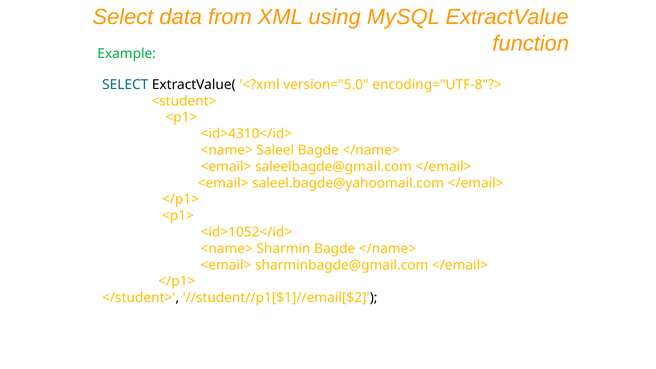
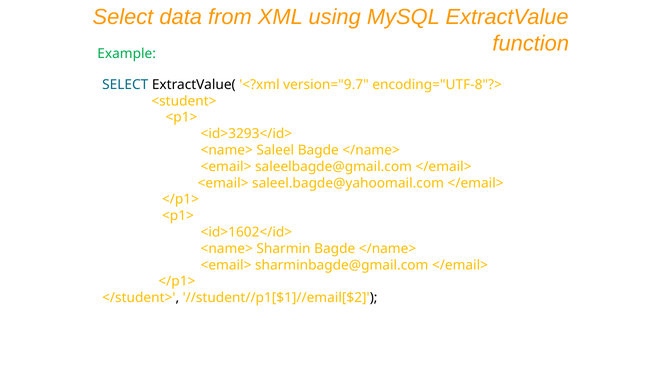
version="5.0: version="5.0 -> version="9.7 (326, 85)
<id>4310</id>: <id>4310</id> -> <id>3293</id> (246, 134)
<id>1052</id>: <id>1052</id> -> <id>1602</id> (246, 232)
